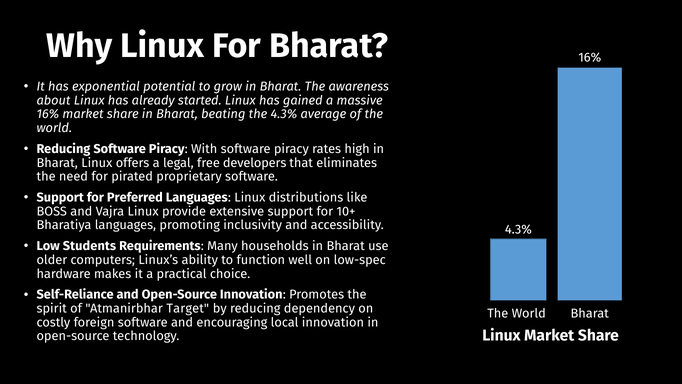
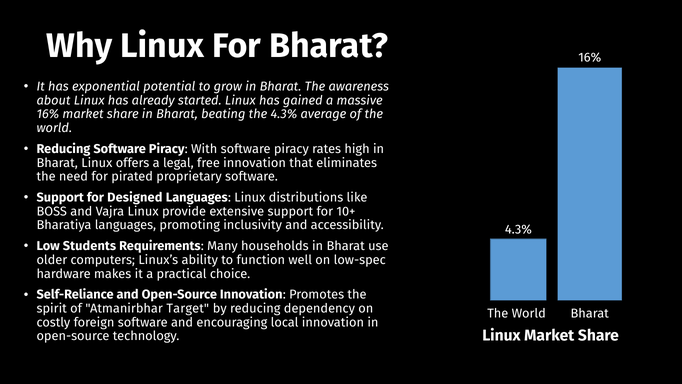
free developers: developers -> innovation (255, 163)
Preferred: Preferred -> Designed (135, 197)
